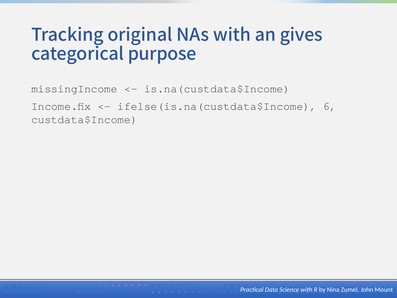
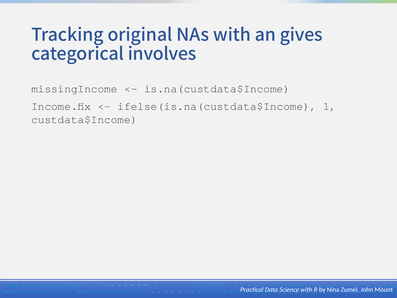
purpose: purpose -> involves (162, 54)
6: 6 -> 1 (330, 106)
